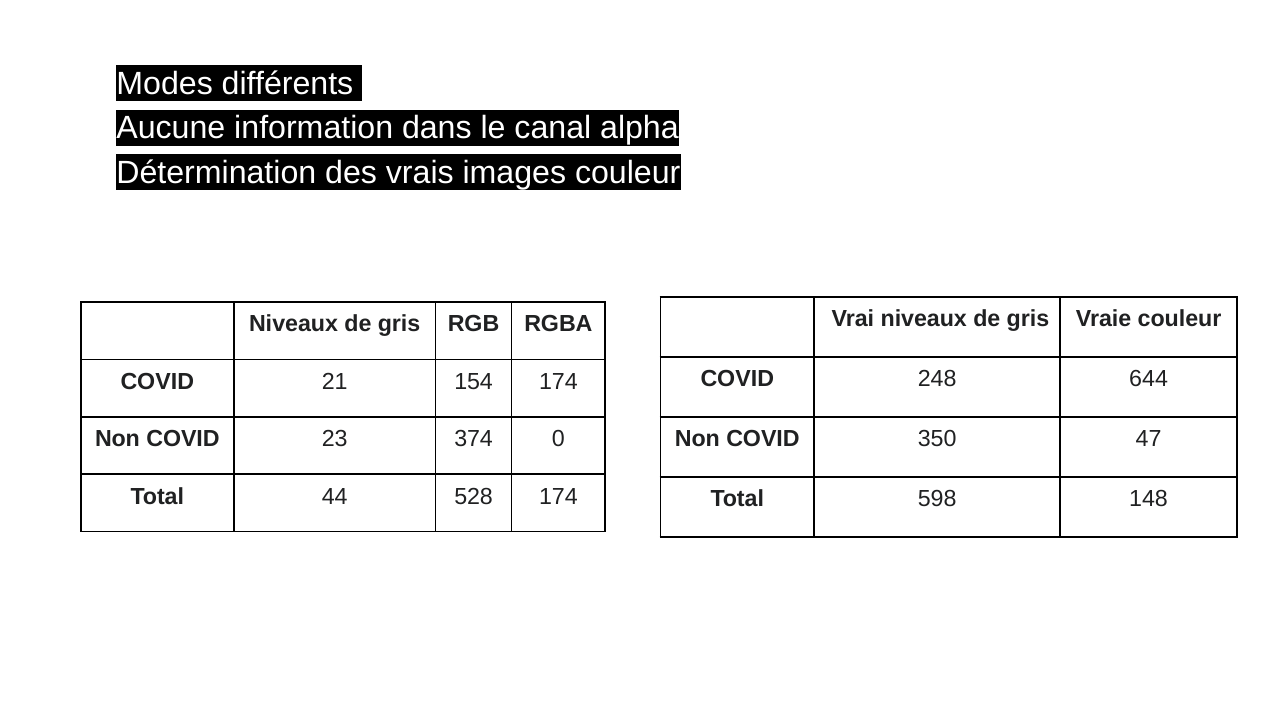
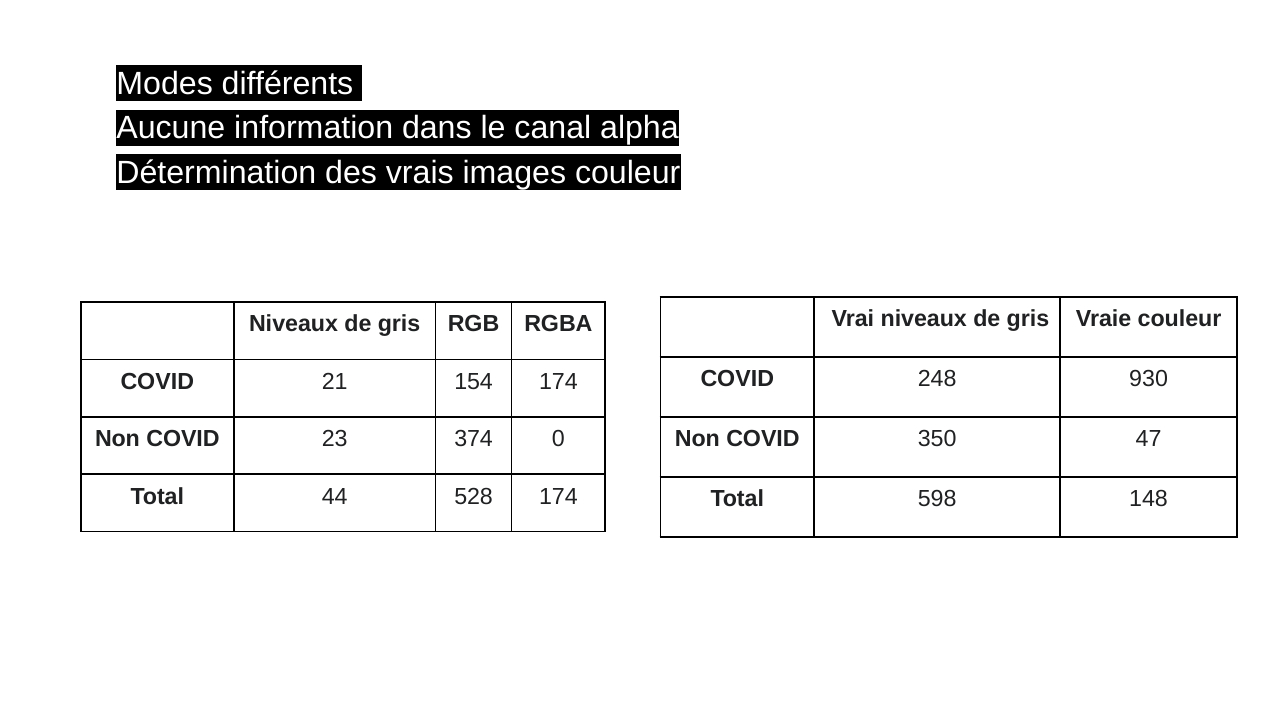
644: 644 -> 930 (1149, 379)
